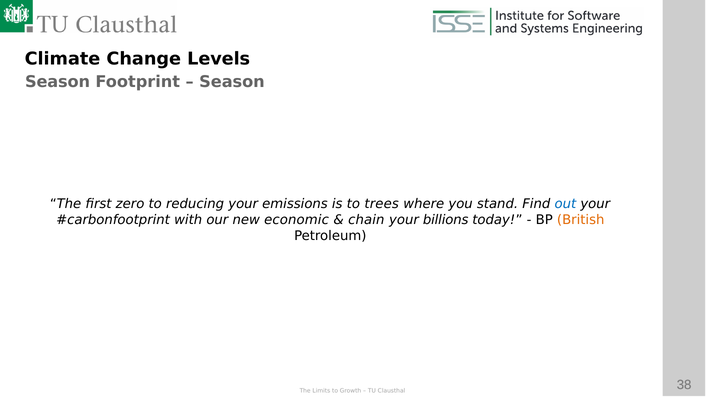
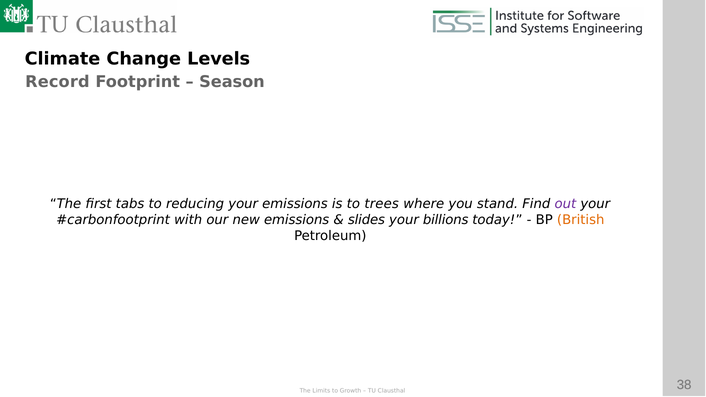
Season: Season -> Record (57, 82)
zero: zero -> tabs (130, 204)
out colour: blue -> purple (565, 204)
new economic: economic -> emissions (297, 220)
chain: chain -> slides (366, 220)
